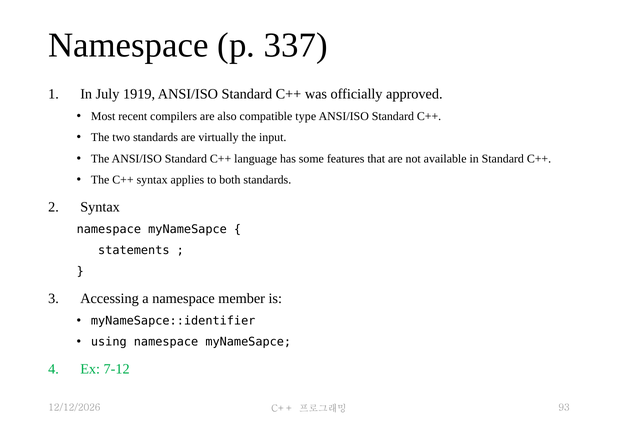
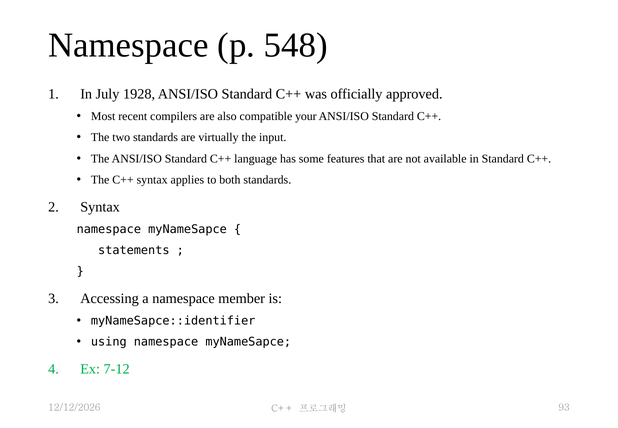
337: 337 -> 548 (296, 45)
1919: 1919 -> 1928 (139, 94)
type: type -> your (306, 116)
